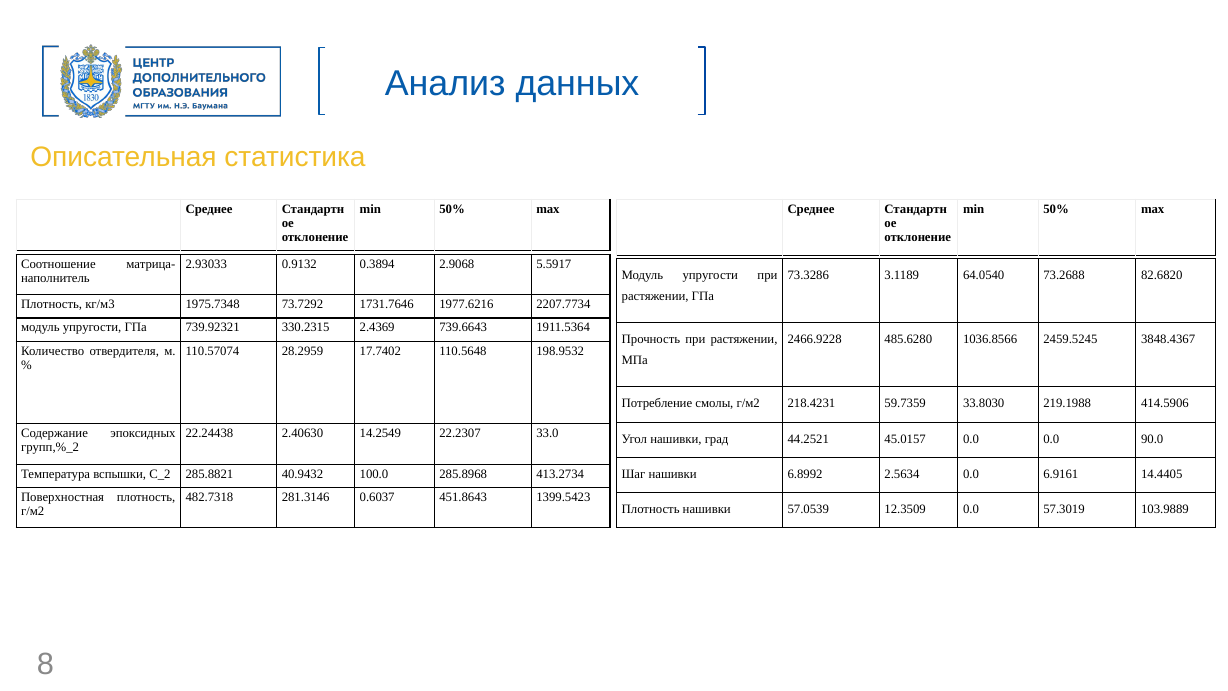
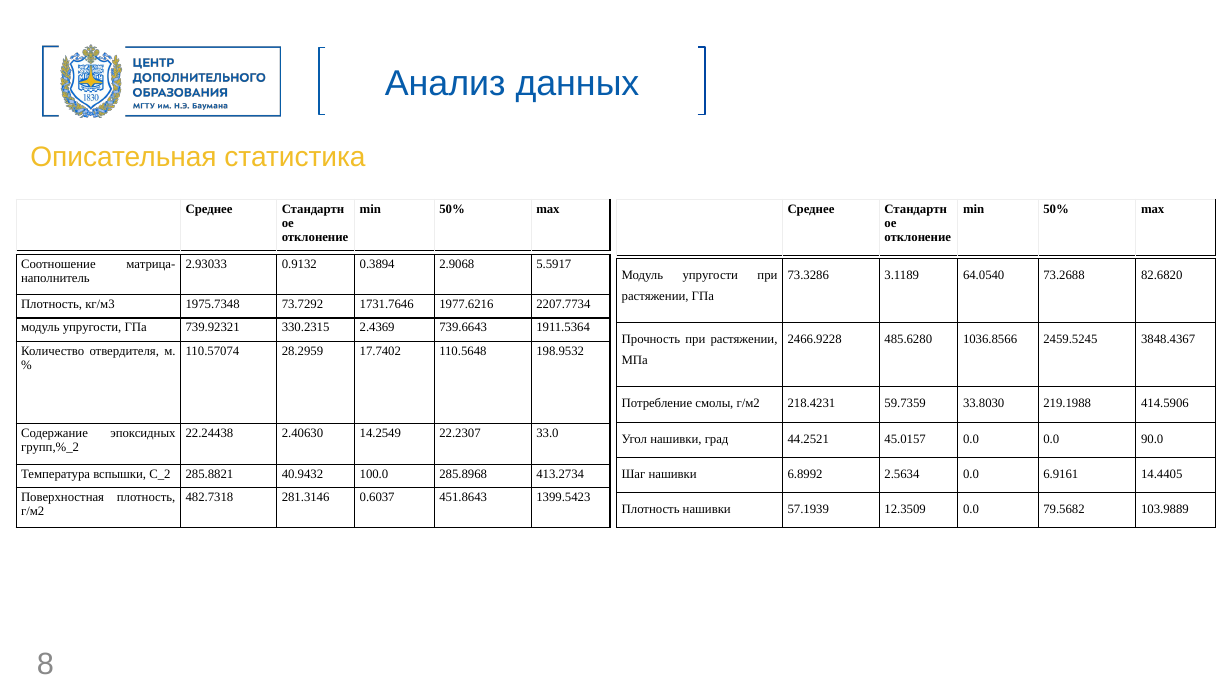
57.0539: 57.0539 -> 57.1939 (808, 509)
57.3019: 57.3019 -> 79.5682 (1064, 509)
